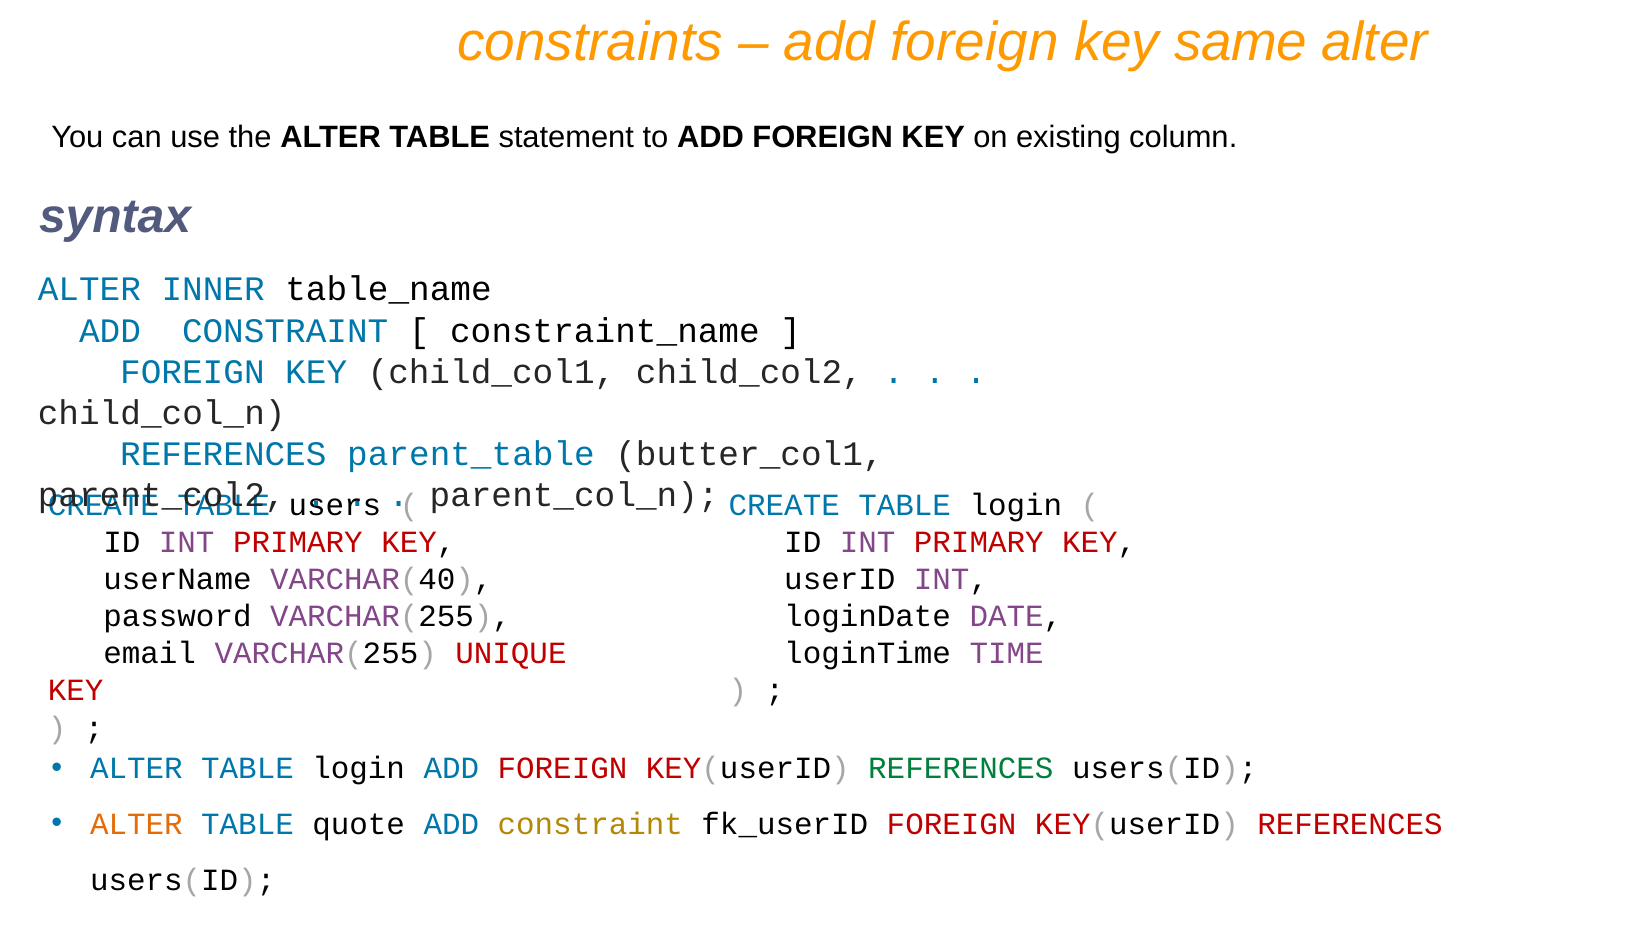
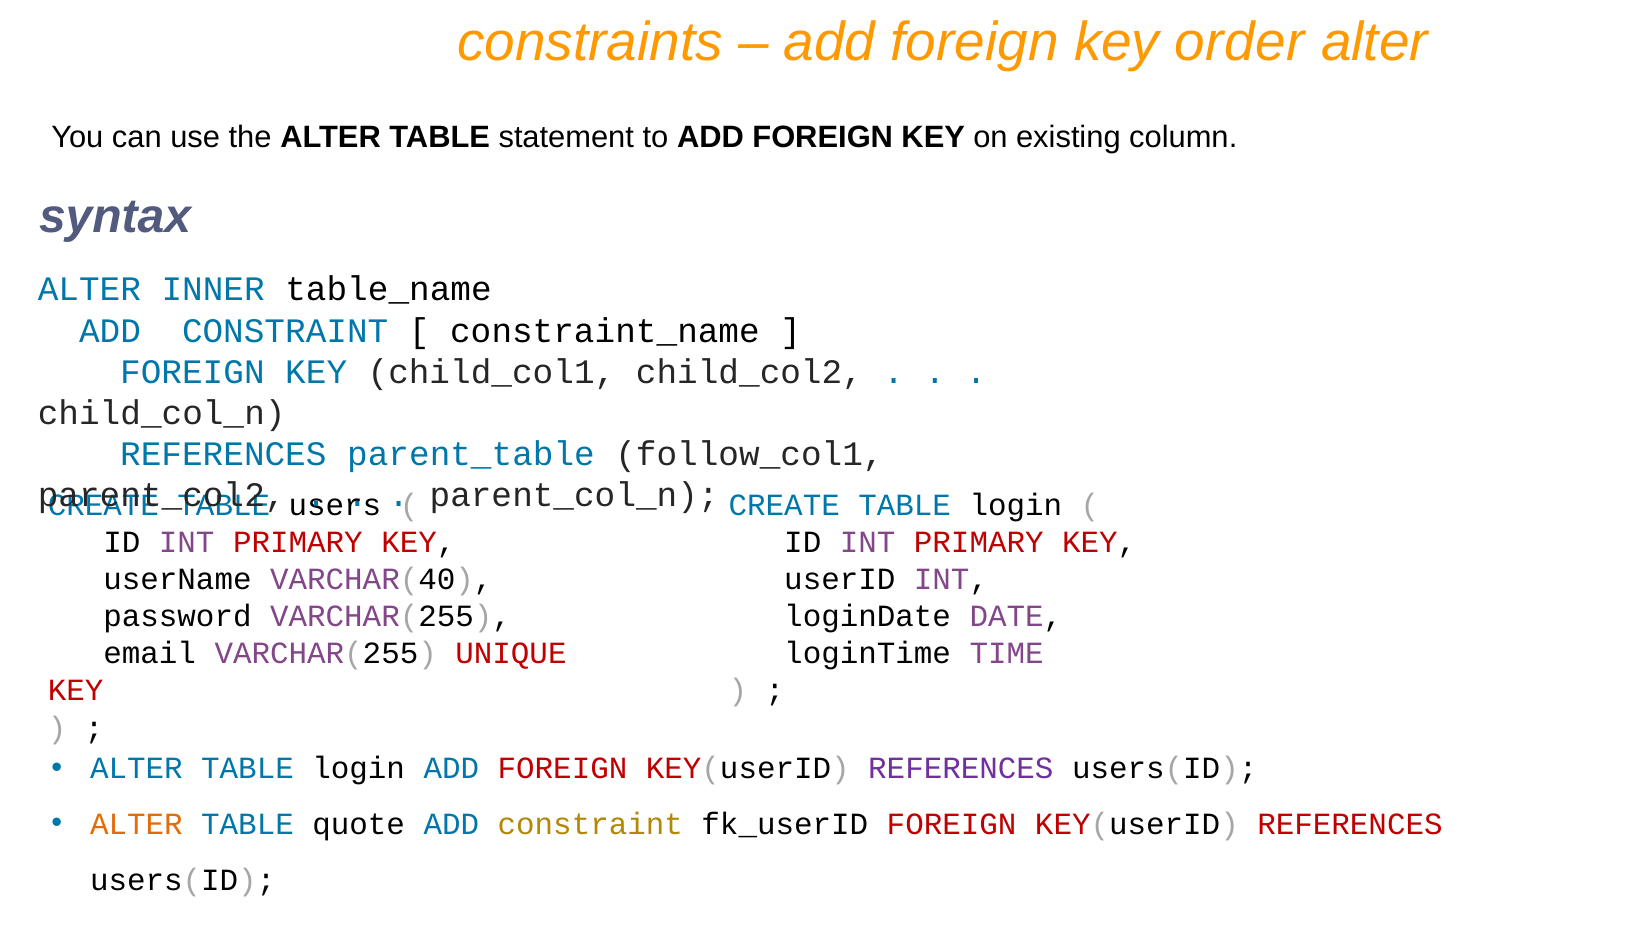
same: same -> order (1240, 43)
butter_col1: butter_col1 -> follow_col1 (749, 454)
REFERENCES colour: green -> purple (961, 769)
